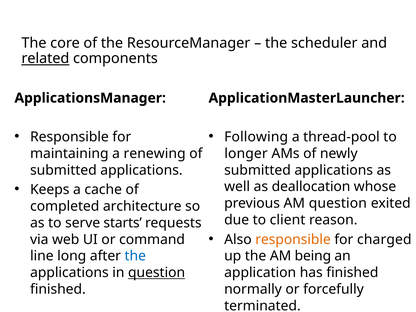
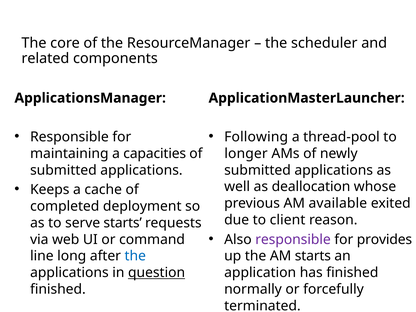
related underline: present -> none (45, 59)
renewing: renewing -> capacities (155, 153)
AM question: question -> available (338, 203)
architecture: architecture -> deployment (142, 206)
responsible colour: orange -> purple (293, 239)
charged: charged -> provides (384, 239)
AM being: being -> starts (313, 256)
